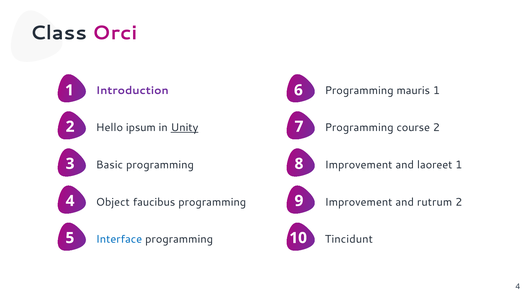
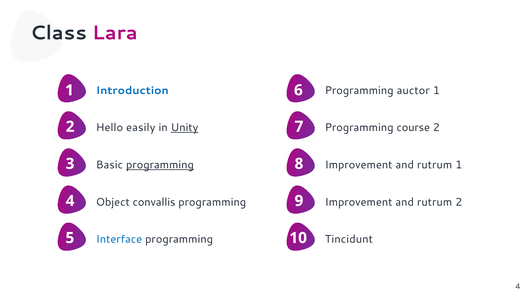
Orci: Orci -> Lara (115, 33)
mauris: mauris -> auctor (413, 91)
Introduction colour: purple -> blue (132, 91)
ipsum: ipsum -> easily (141, 128)
programming underline: none -> present (160, 165)
laoreet: laoreet -> rutrum (435, 165)
faucibus: faucibus -> convallis (154, 202)
